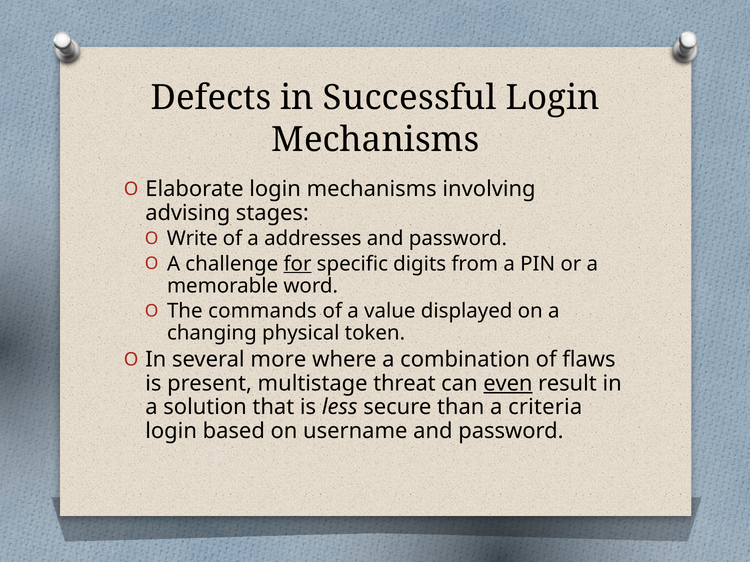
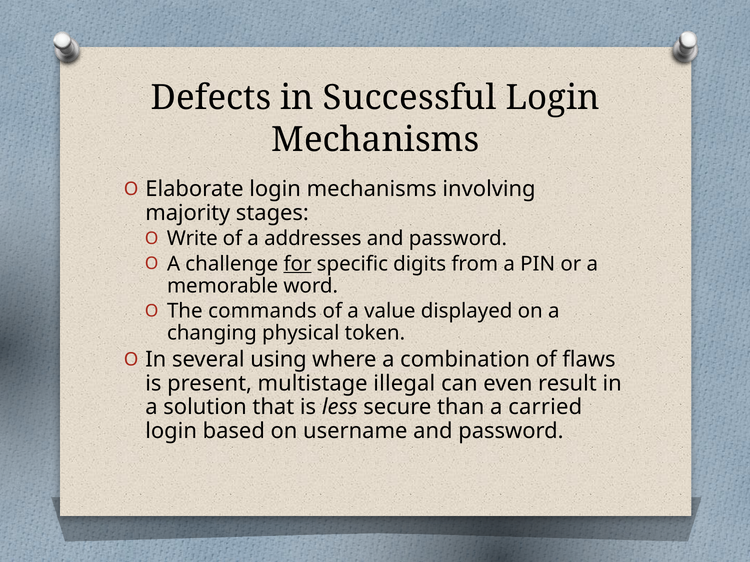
advising: advising -> majority (188, 213)
more: more -> using (279, 360)
threat: threat -> illegal (404, 384)
even underline: present -> none (508, 384)
criteria: criteria -> carried (545, 407)
